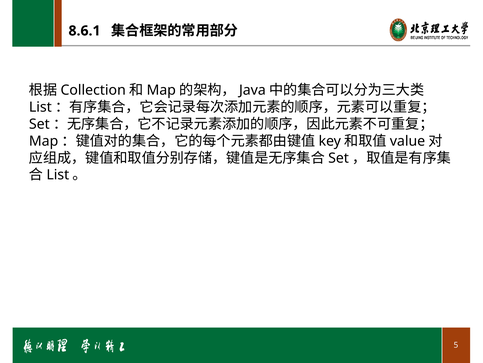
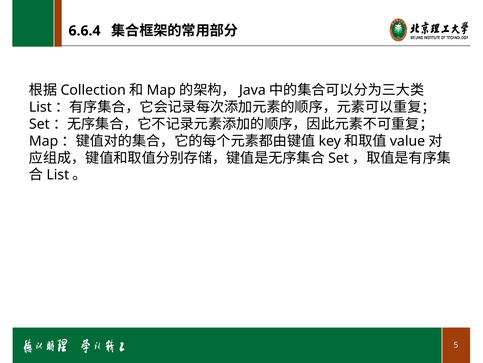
8.6.1: 8.6.1 -> 6.6.4 (85, 31)
